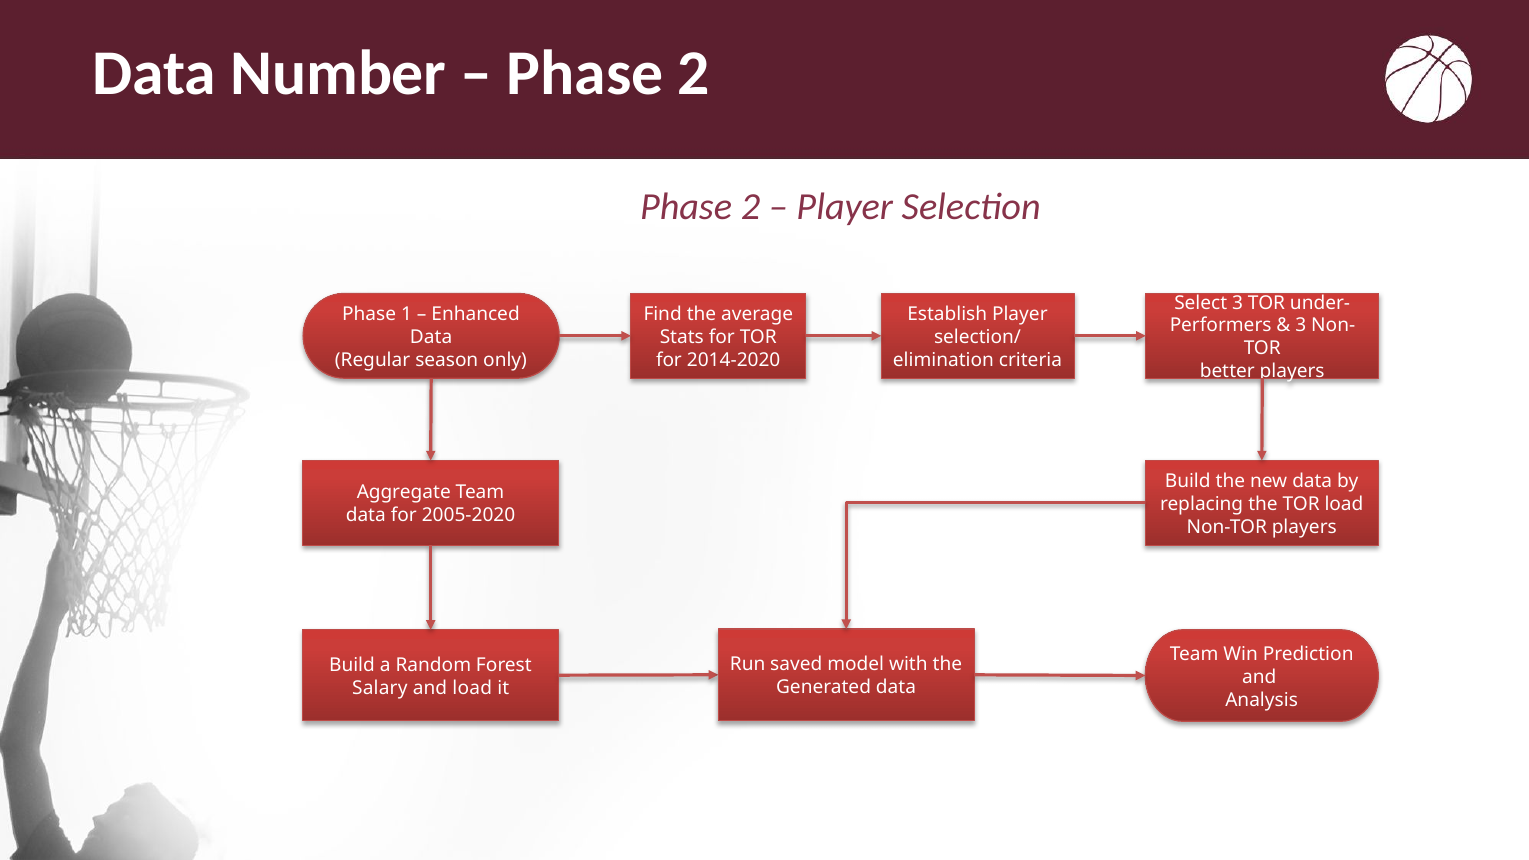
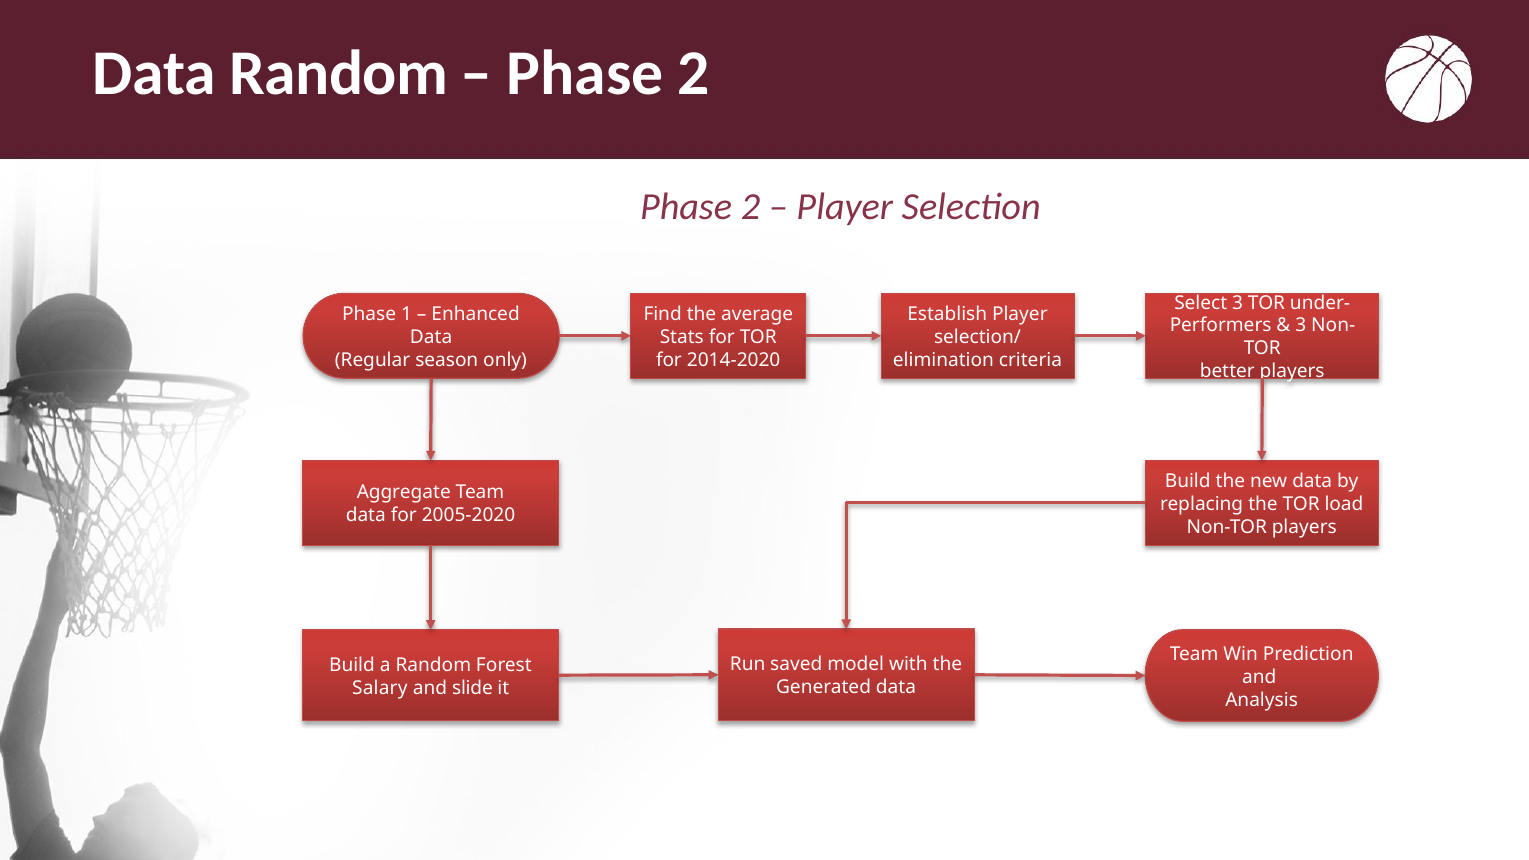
Data Number: Number -> Random (339, 73)
and load: load -> slide (472, 688)
